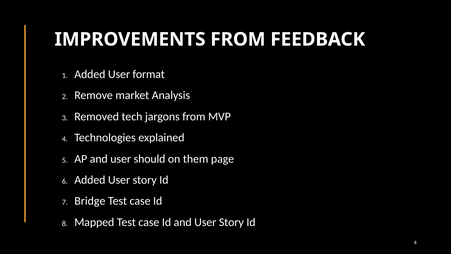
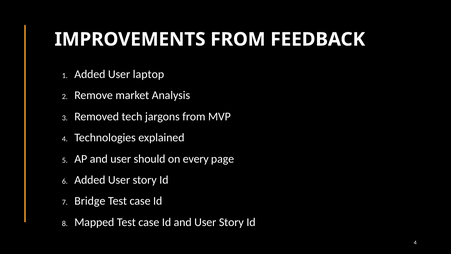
format: format -> laptop (148, 74)
them: them -> every (196, 159)
